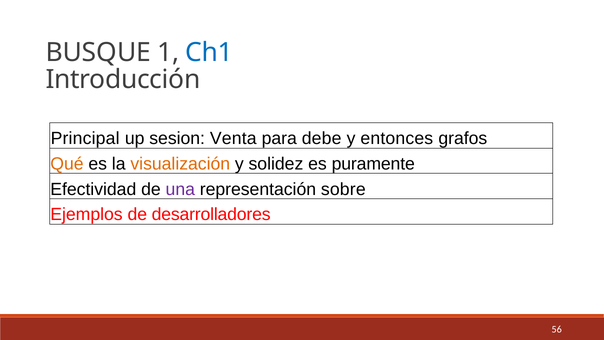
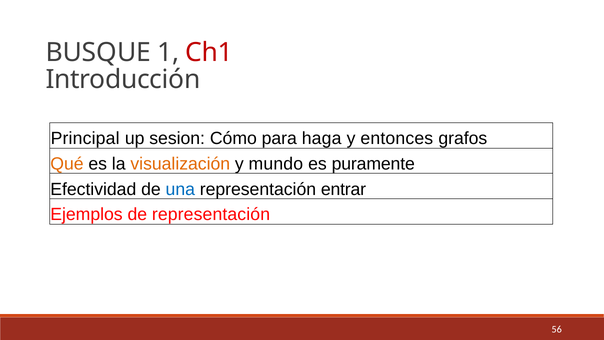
Ch1 colour: blue -> red (209, 53)
Venta: Venta -> Cómo (233, 138)
debe: debe -> haga (322, 138)
solidez: solidez -> mundo (276, 164)
una colour: purple -> blue (180, 189)
sobre: sobre -> entrar (343, 189)
de desarrolladores: desarrolladores -> representación (211, 214)
